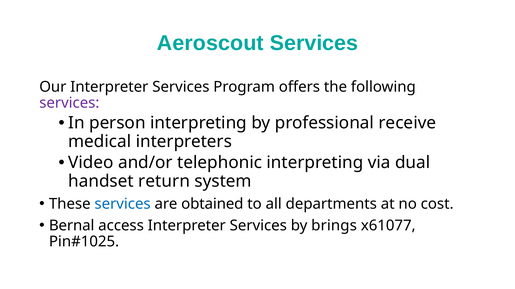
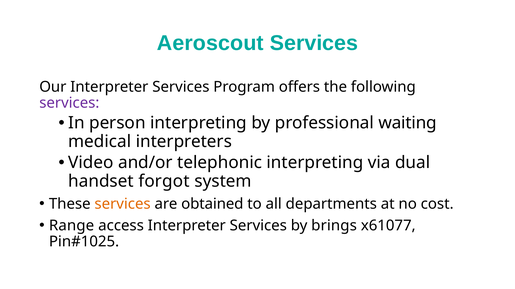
receive: receive -> waiting (408, 123)
return: return -> forgot (164, 182)
services colour: blue -> orange (123, 204)
Bernal: Bernal -> Range (72, 226)
